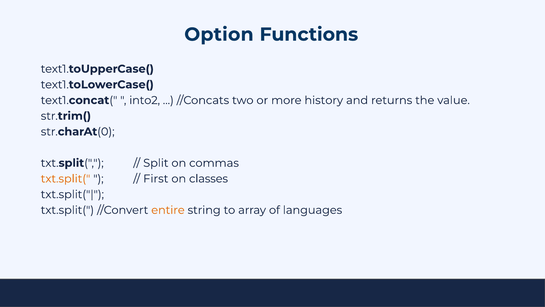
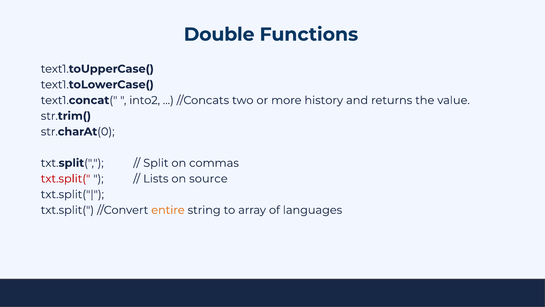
Option: Option -> Double (219, 34)
txt.split( colour: orange -> red (66, 178)
First: First -> Lists (156, 178)
classes: classes -> source (208, 178)
